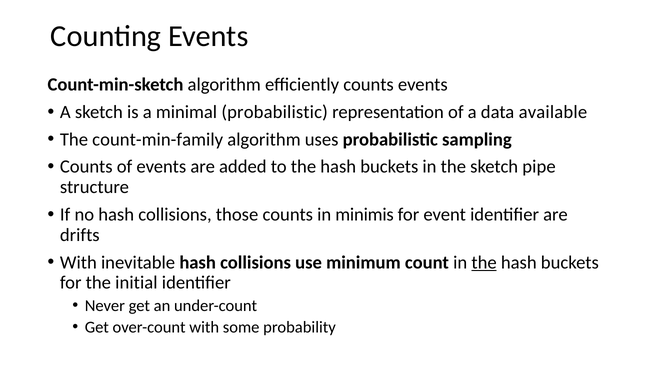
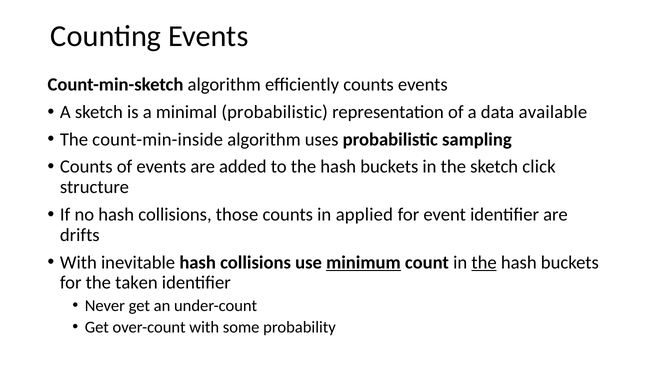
count-min-family: count-min-family -> count-min-inside (158, 139)
pipe: pipe -> click (539, 167)
minimis: minimis -> applied (364, 214)
minimum underline: none -> present (363, 262)
initial: initial -> taken (136, 282)
